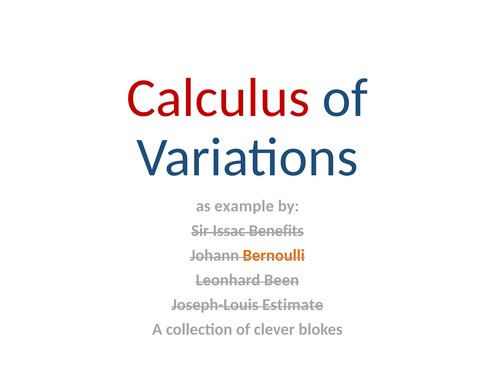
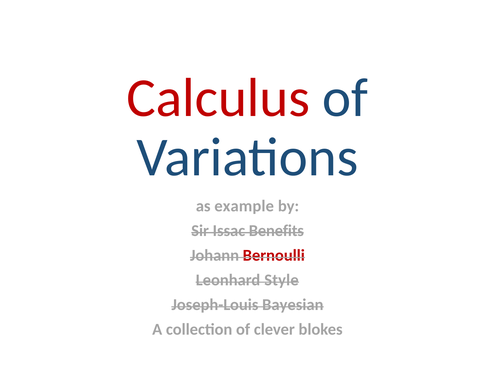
Bernoulli colour: orange -> red (274, 256)
Been: Been -> Style (281, 280)
Estimate: Estimate -> Bayesian (293, 305)
